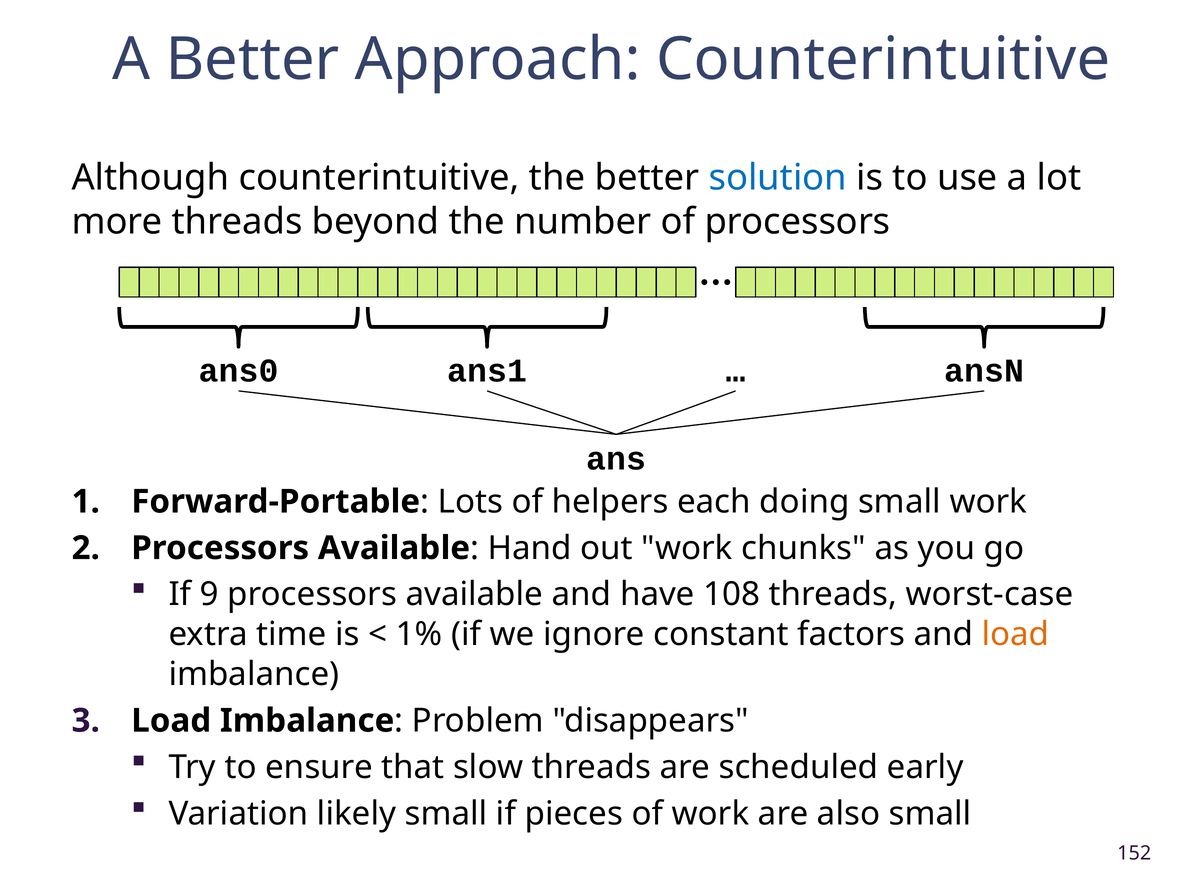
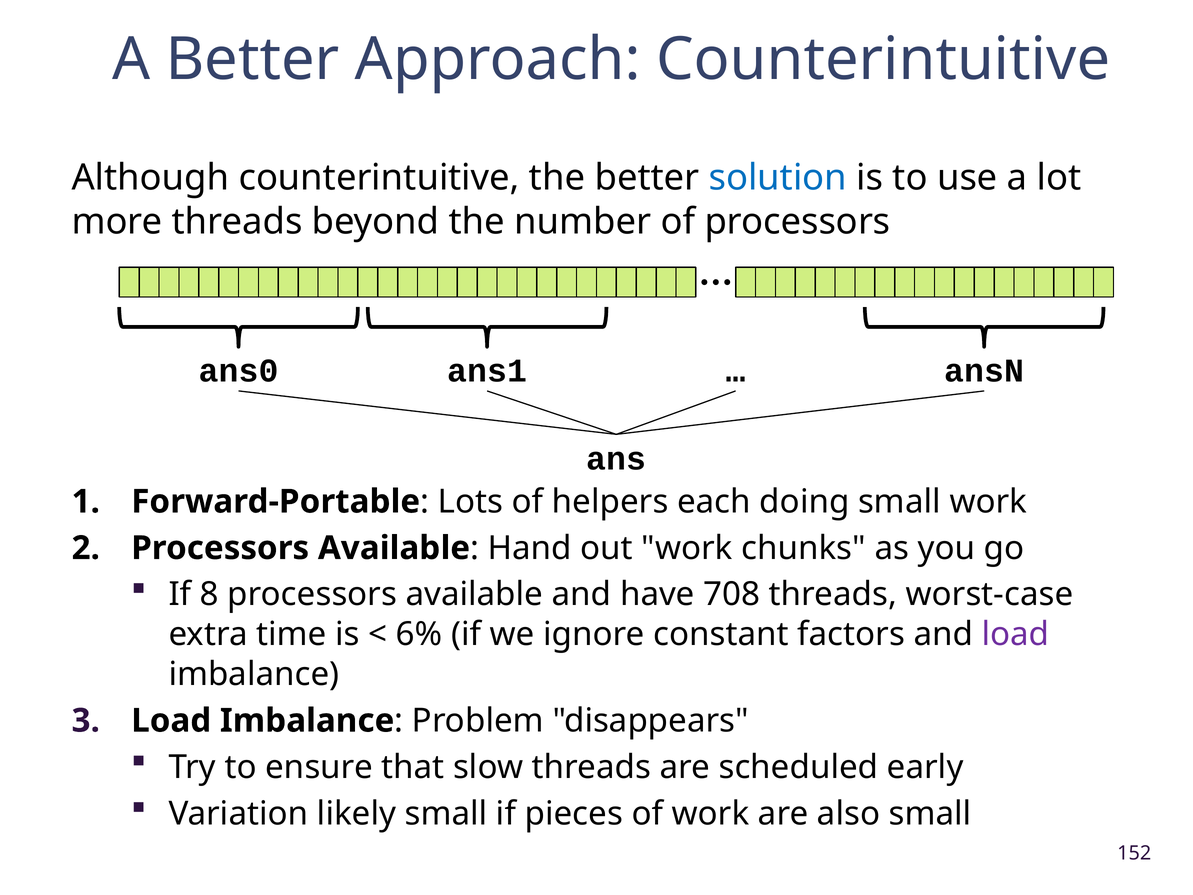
9: 9 -> 8 (209, 594)
108: 108 -> 708 (732, 594)
1%: 1% -> 6% (419, 634)
load colour: orange -> purple (1016, 634)
